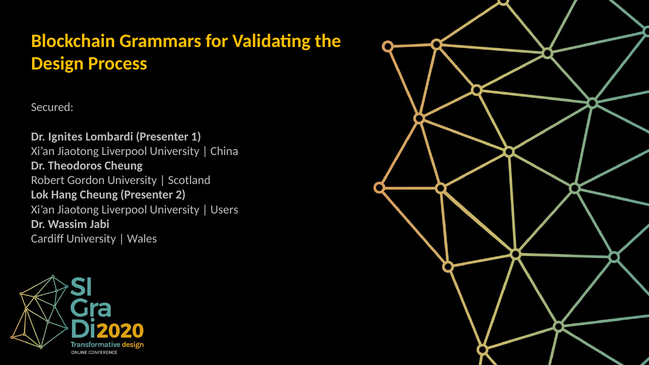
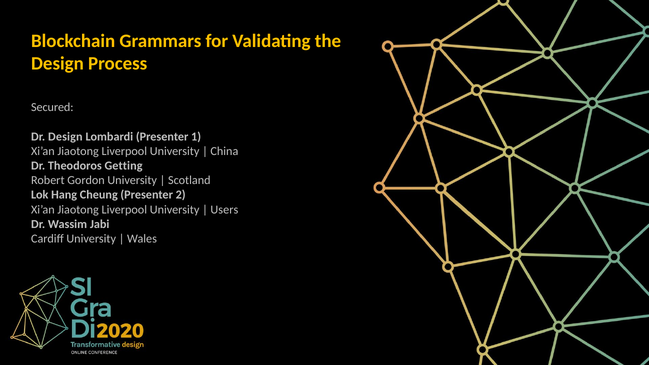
Dr Ignites: Ignites -> Design (65, 137)
Theodoros Cheung: Cheung -> Getting (124, 166)
